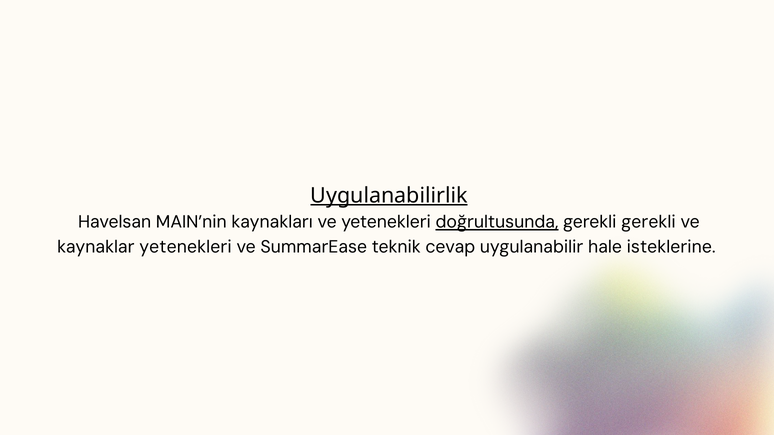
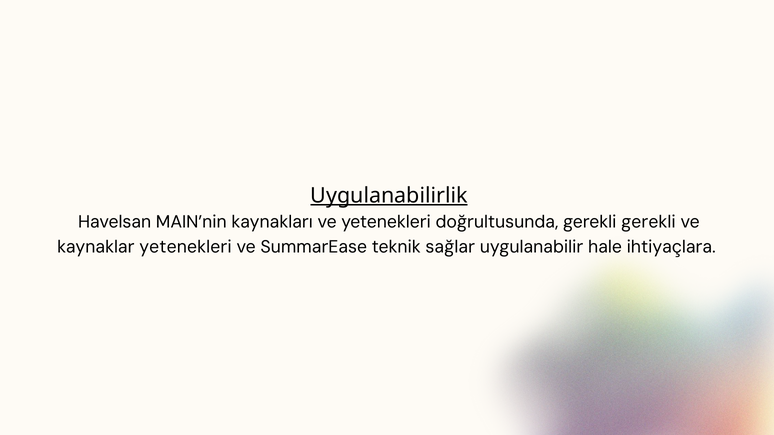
doğrultusunda underline: present -> none (497, 222)
cevap: cevap -> sağlar (450, 247)
isteklerine: isteklerine -> ihtiyaçlara (671, 247)
